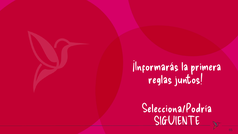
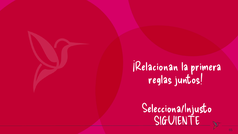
¡Informarás: ¡Informarás -> ¡Relacionan (156, 67)
Selecciona/Podría: Selecciona/Podría -> Selecciona/Injusto (177, 108)
